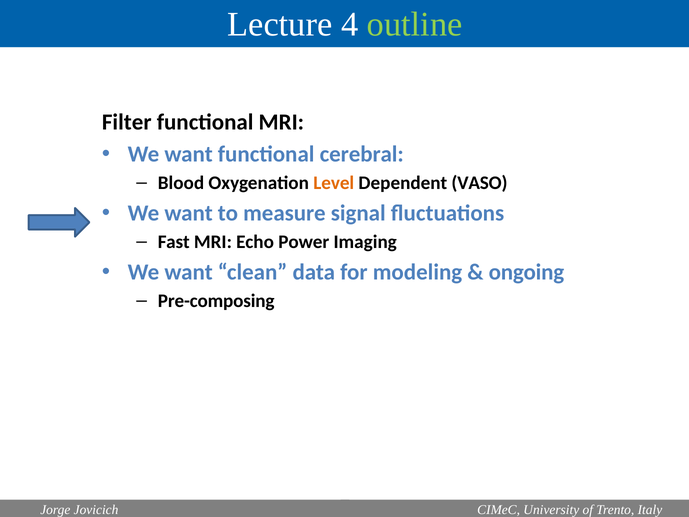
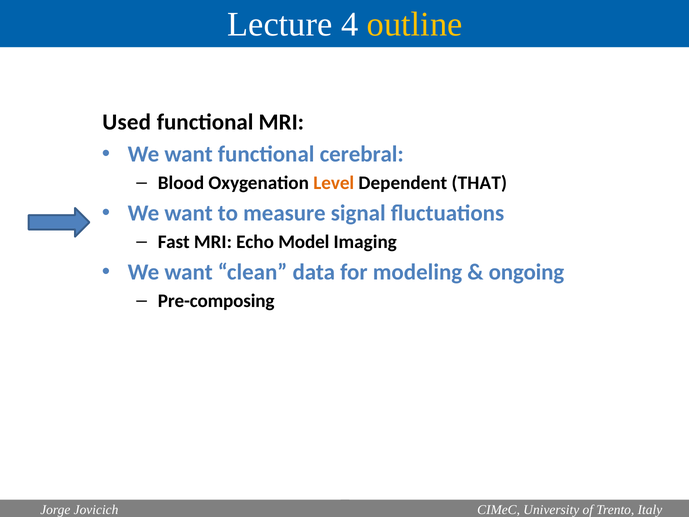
outline colour: light green -> yellow (415, 24)
Filter: Filter -> Used (127, 122)
VASO: VASO -> THAT (479, 183)
Power: Power -> Model (304, 242)
